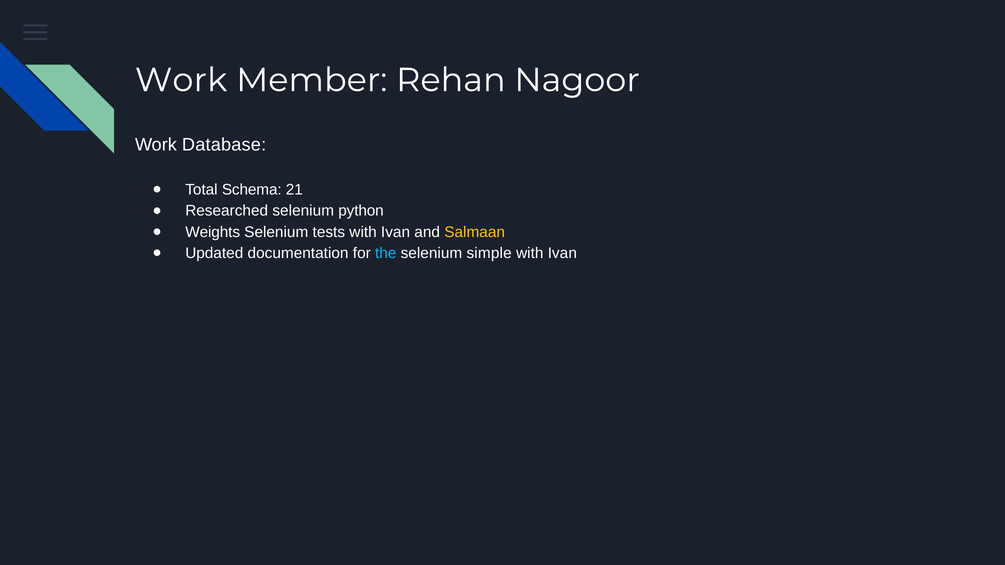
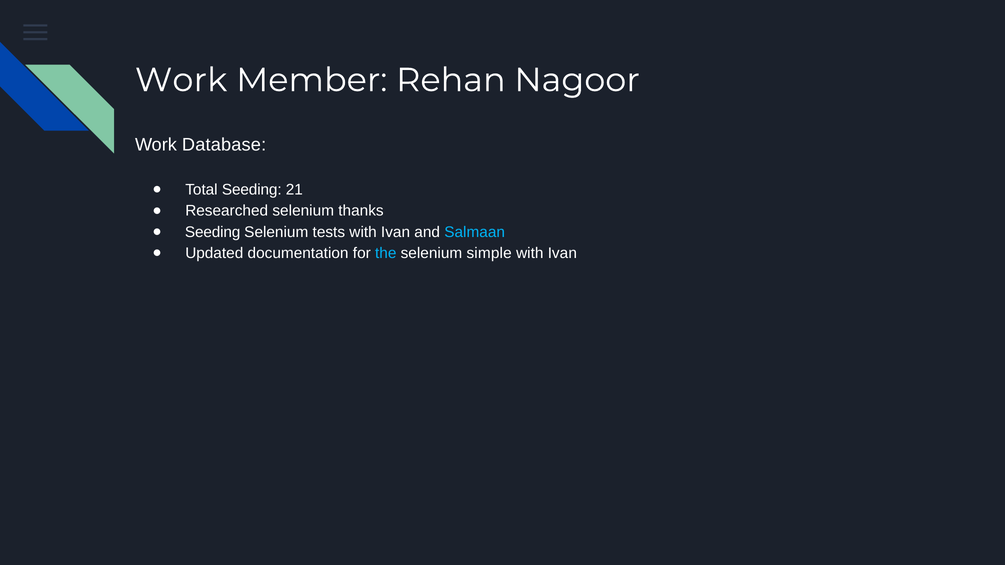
Total Schema: Schema -> Seeding (252, 190)
python: python -> thanks (361, 211)
Weights: Weights -> Seeding (213, 232)
Salmaan colour: yellow -> light blue (475, 232)
